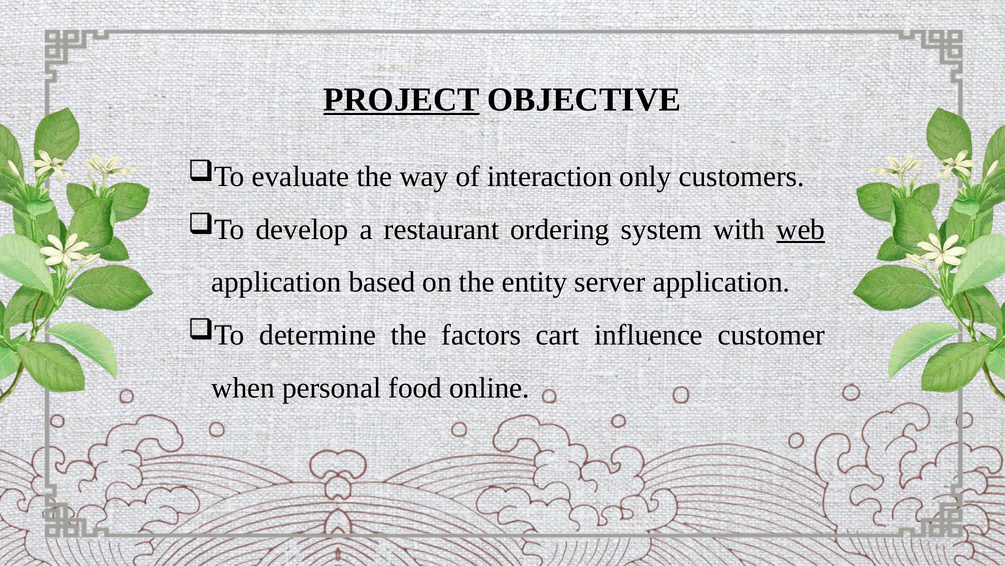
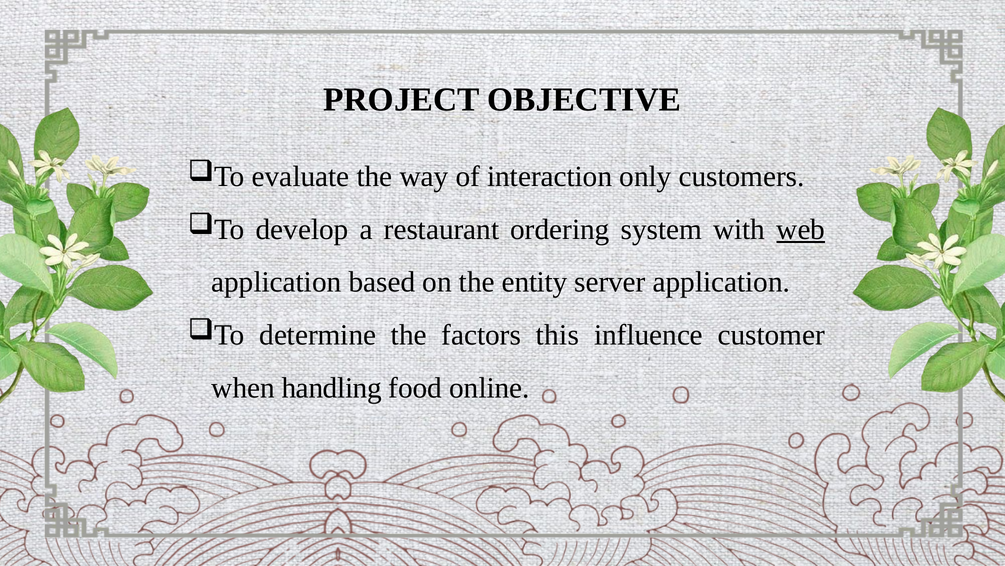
PROJECT underline: present -> none (401, 100)
cart: cart -> this (557, 335)
personal: personal -> handling (332, 387)
